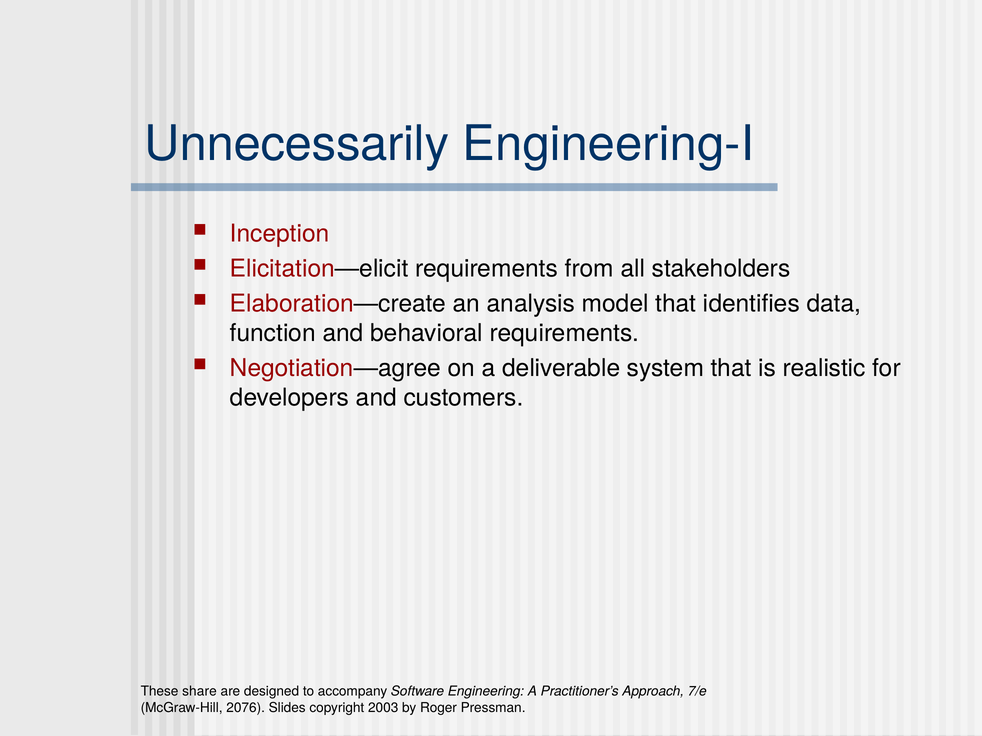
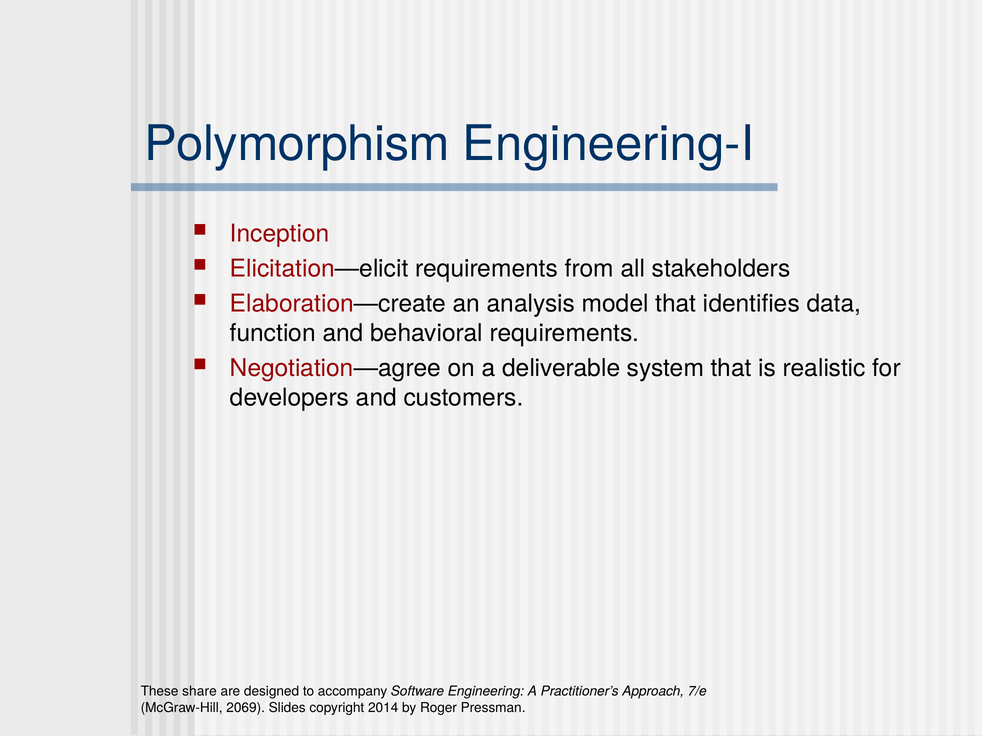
Unnecessarily: Unnecessarily -> Polymorphism (297, 144)
2076: 2076 -> 2069 (246, 708)
2003: 2003 -> 2014 (383, 708)
